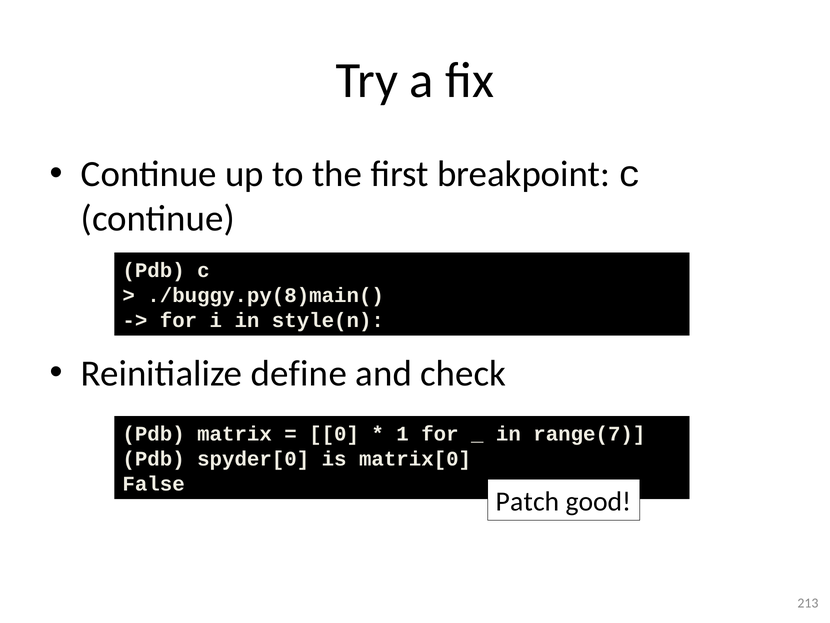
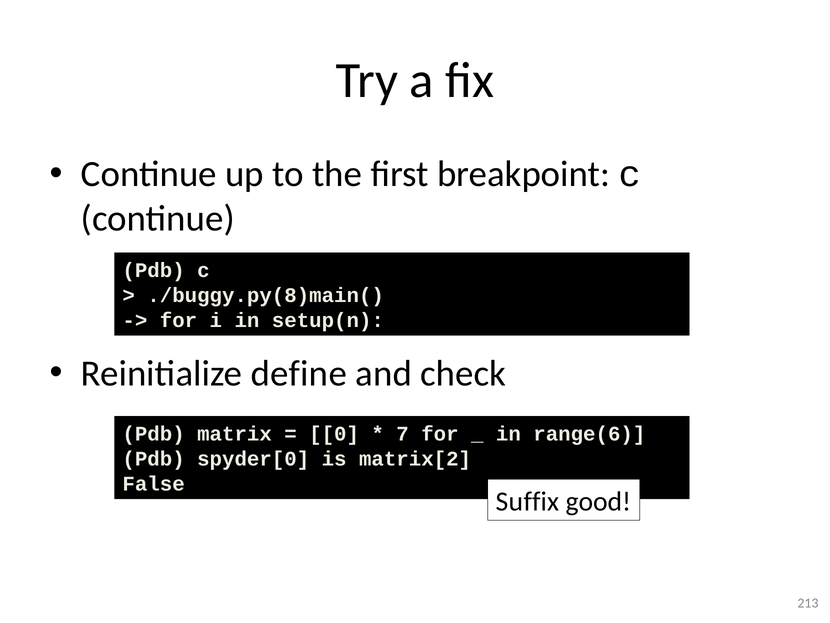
style(n: style(n -> setup(n (328, 320)
1: 1 -> 7 (403, 434)
range(7: range(7 -> range(6 (589, 434)
matrix[0: matrix[0 -> matrix[2 (415, 459)
Patch: Patch -> Suffix (528, 501)
